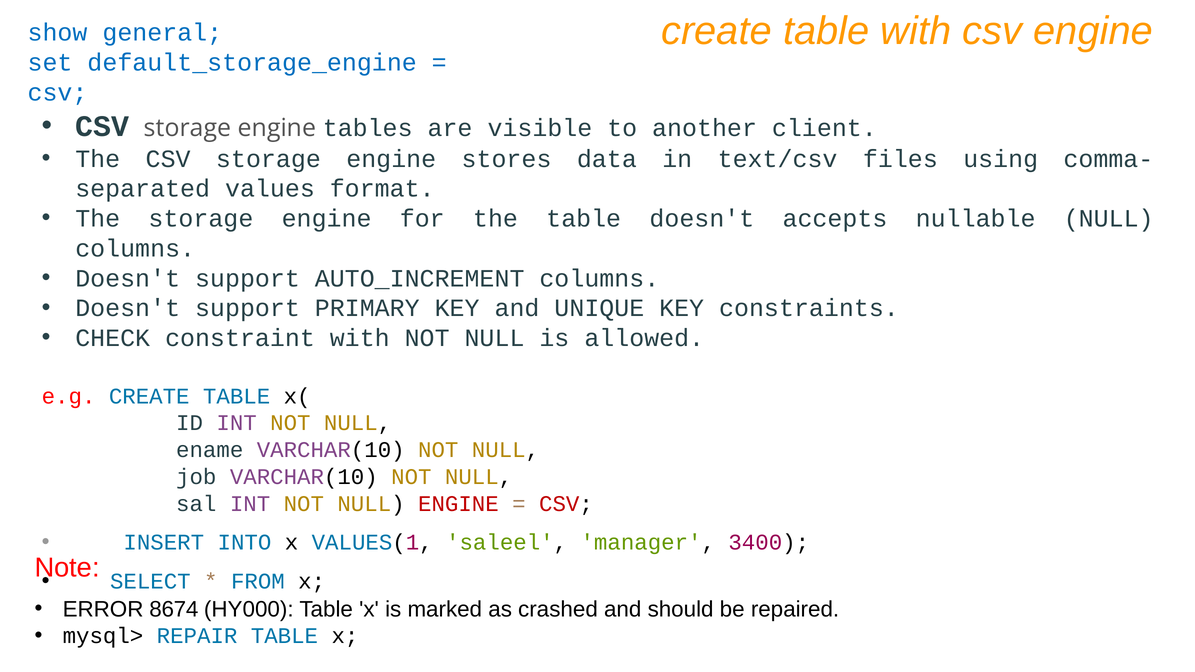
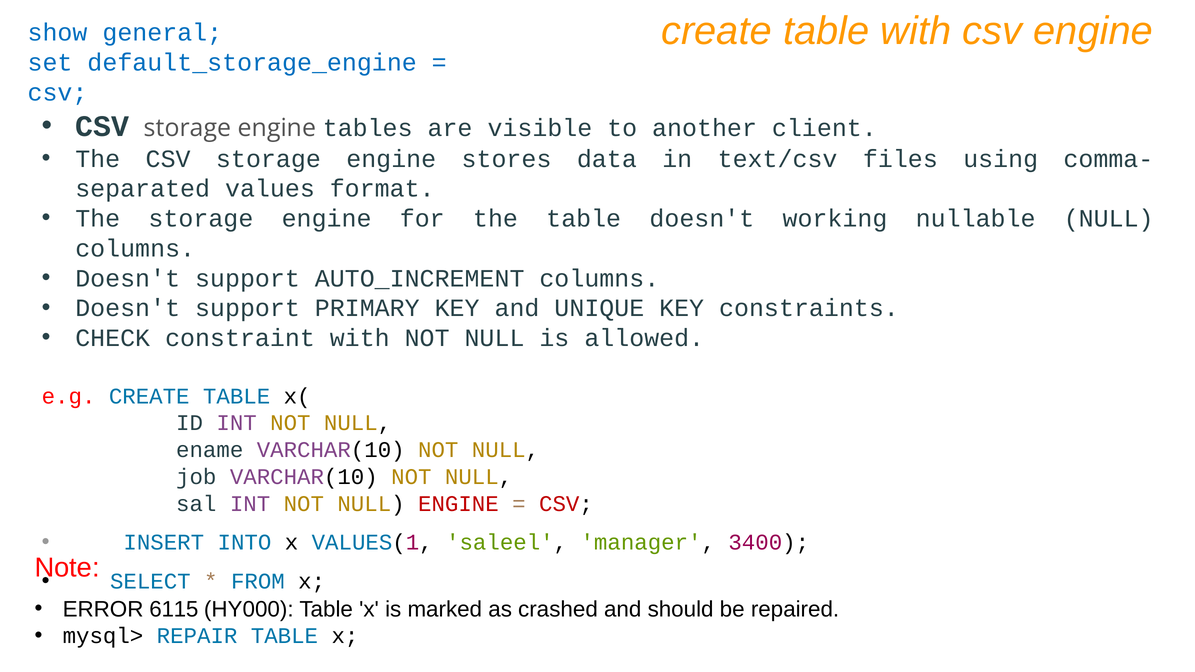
accepts: accepts -> working (835, 219)
8674: 8674 -> 6115 (174, 609)
